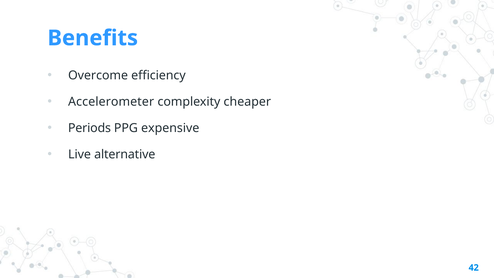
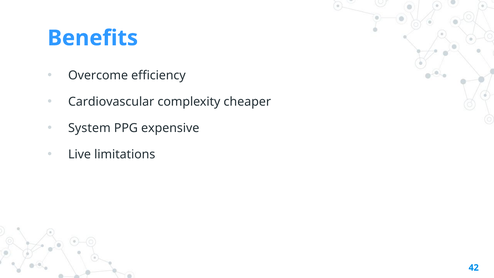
Accelerometer: Accelerometer -> Cardiovascular (111, 102)
Periods: Periods -> System (89, 128)
alternative: alternative -> limitations (125, 154)
